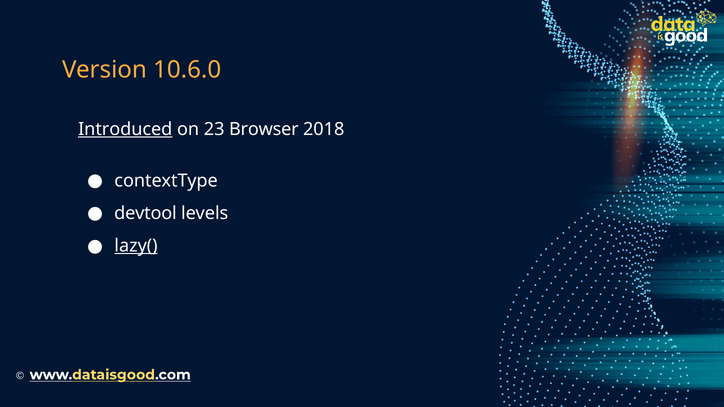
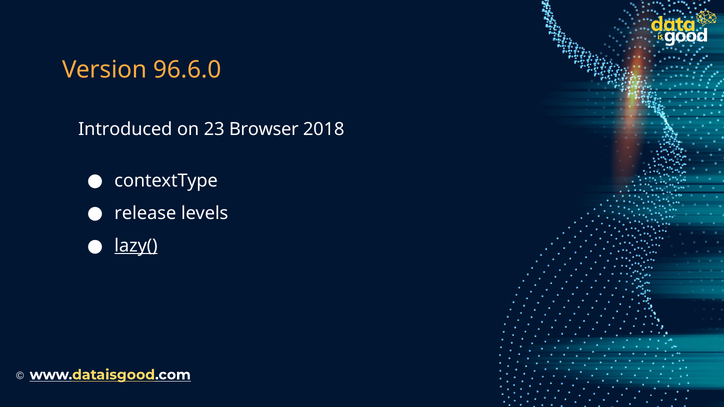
10.6.0: 10.6.0 -> 96.6.0 (187, 70)
Introduced underline: present -> none (125, 129)
devtool: devtool -> release (145, 213)
